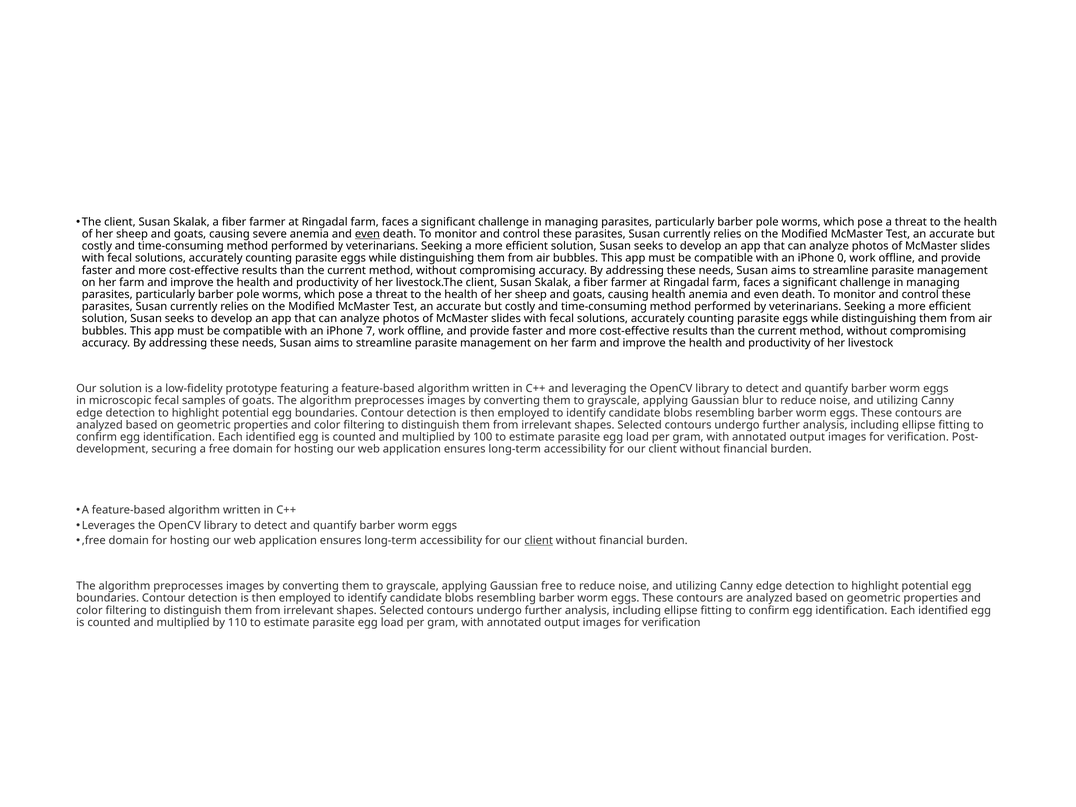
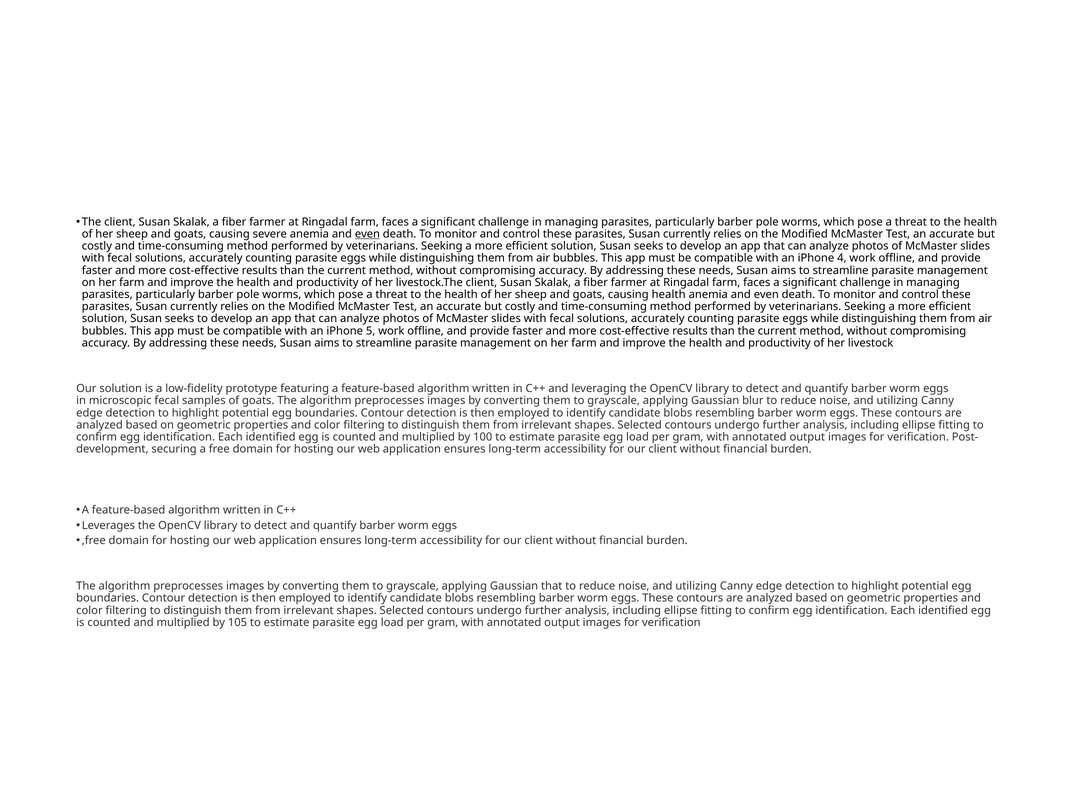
0: 0 -> 4 (842, 258)
7: 7 -> 5 (371, 331)
client underline: present -> none (539, 541)
Gaussian free: free -> that (552, 586)
110: 110 -> 105 (237, 623)
